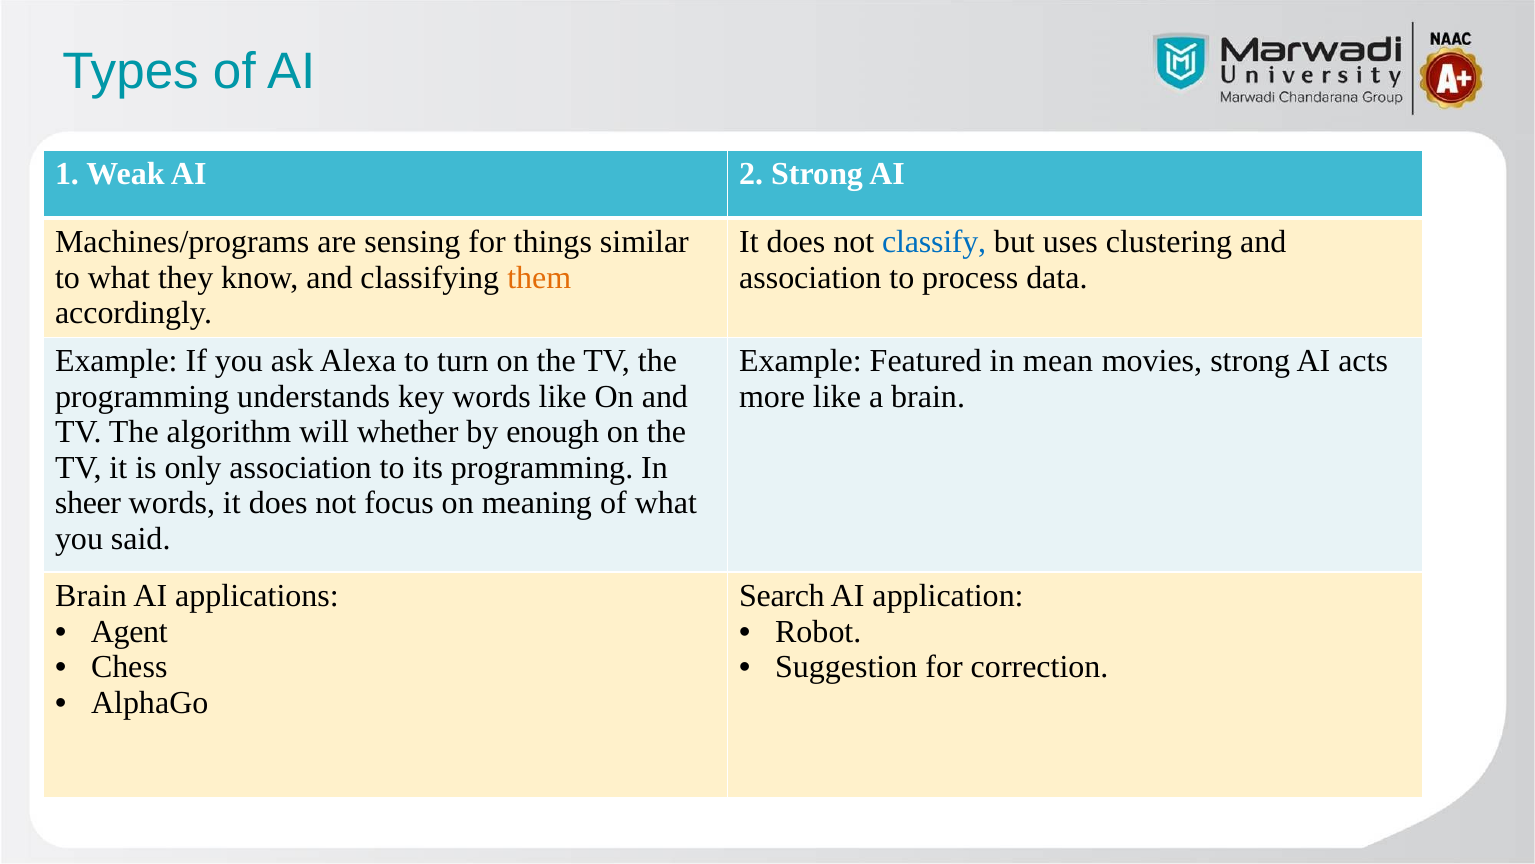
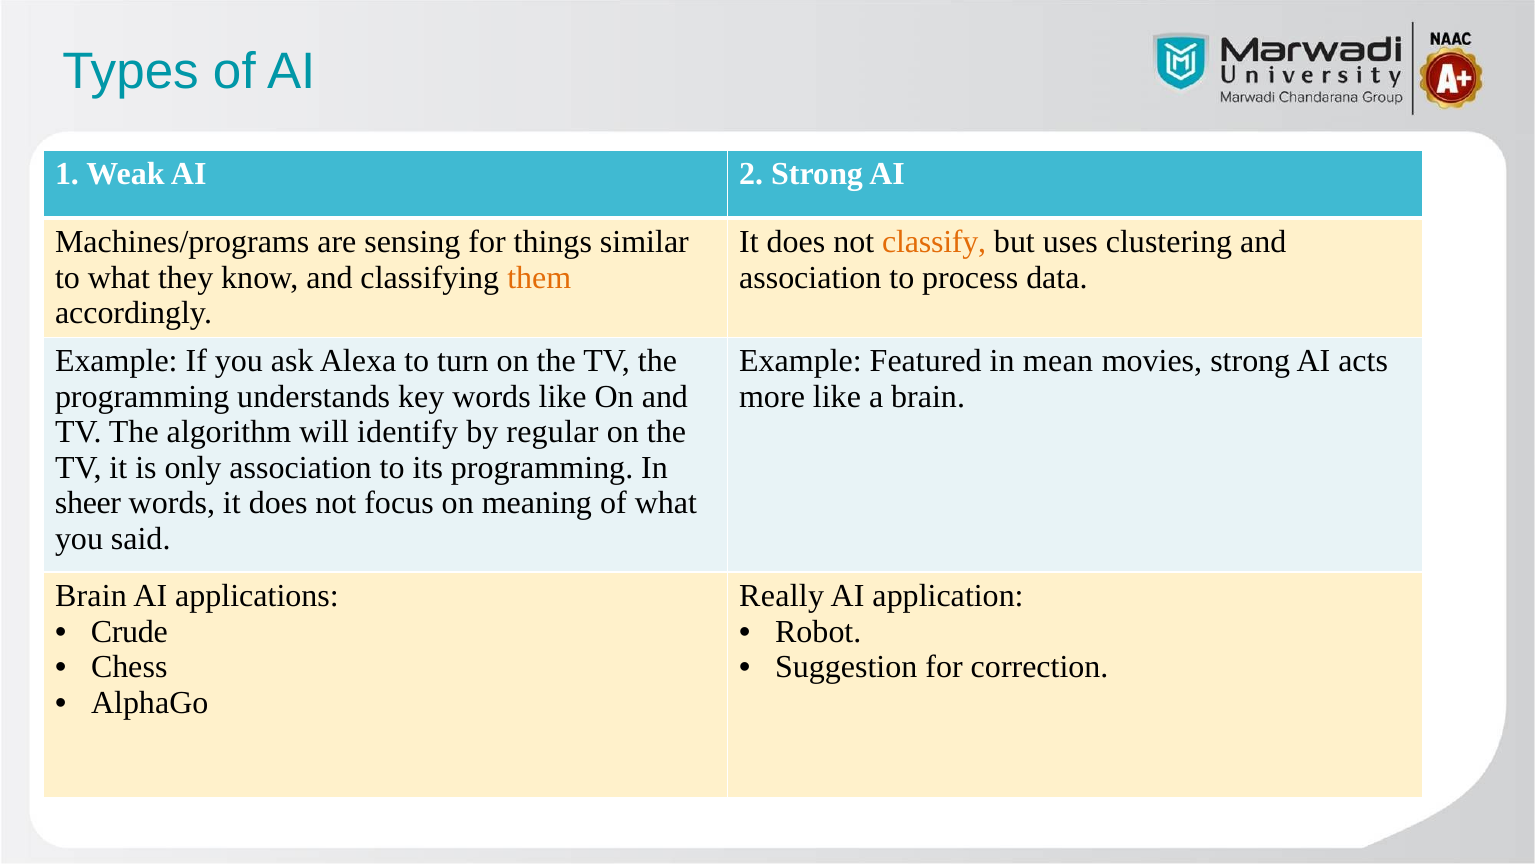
classify colour: blue -> orange (934, 242)
whether: whether -> identify (408, 432)
enough: enough -> regular (552, 432)
Search: Search -> Really (782, 596)
Agent: Agent -> Crude (129, 631)
